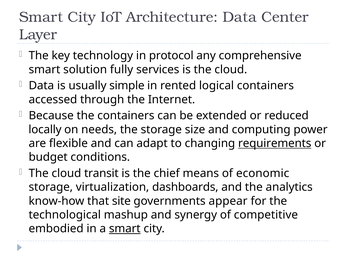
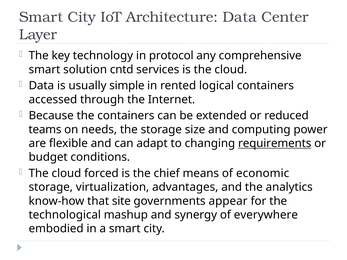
fully: fully -> cntd (122, 70)
locally: locally -> teams (45, 130)
transit: transit -> forced (101, 174)
dashboards: dashboards -> advantages (185, 187)
competitive: competitive -> everywhere (266, 215)
smart underline: present -> none (125, 229)
